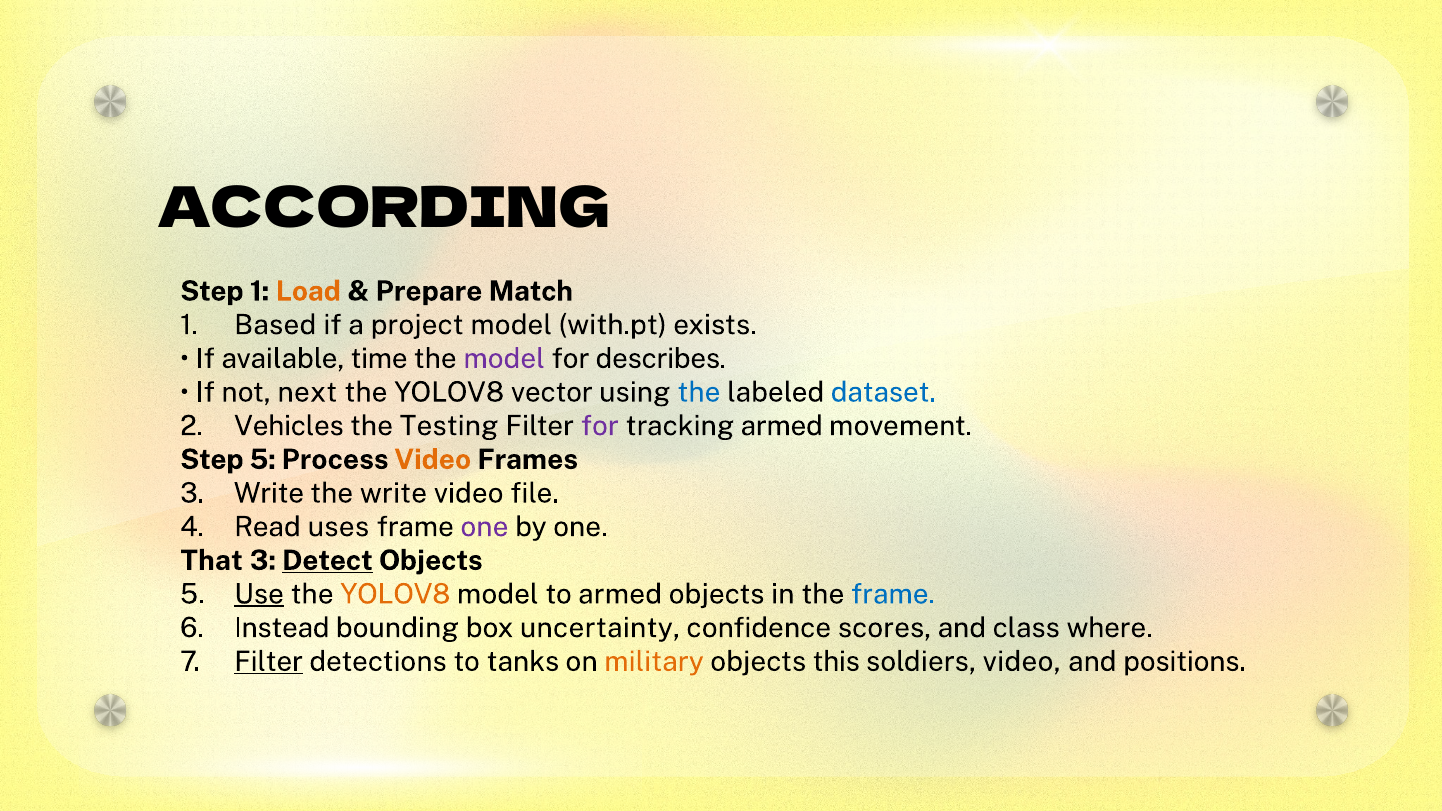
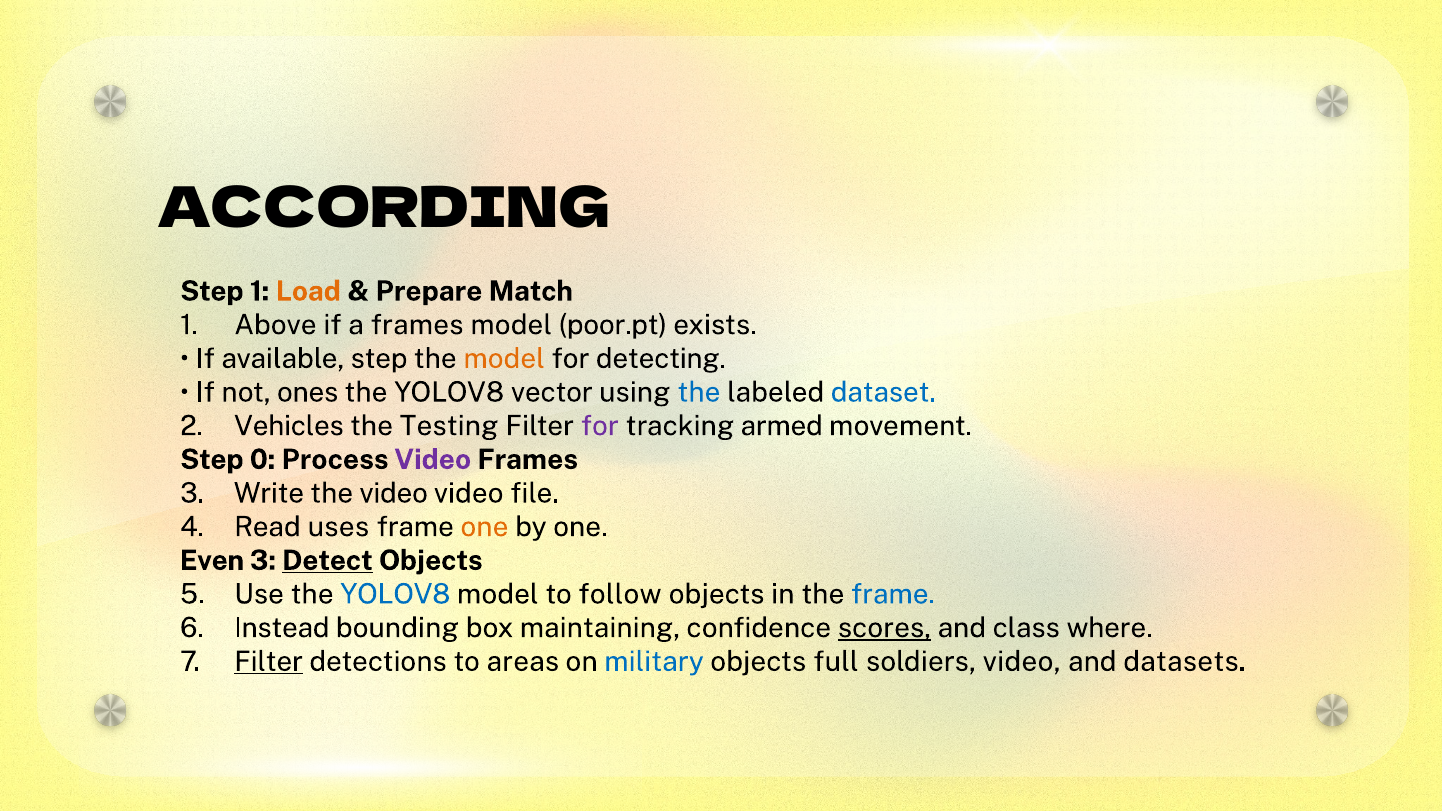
Based: Based -> Above (275, 325)
a project: project -> frames (417, 325)
with.pt: with.pt -> poor.pt (613, 325)
available time: time -> step (379, 359)
model colour: purple -> orange (504, 359)
describes: describes -> detecting (661, 359)
next: next -> ones (308, 392)
Step 5: 5 -> 0 (263, 460)
Video colour: orange -> purple (433, 460)
the write: write -> video (394, 493)
one colour: purple -> orange (484, 527)
That: That -> Even (212, 561)
Use underline: present -> none (259, 594)
YOLOV8 colour: orange -> blue (395, 594)
to armed: armed -> follow (620, 594)
uncertainty: uncertainty -> maintaining (600, 628)
scores underline: none -> present (884, 628)
tanks: tanks -> areas (523, 662)
military colour: orange -> blue (654, 662)
this: this -> full (836, 662)
positions: positions -> datasets (1184, 662)
